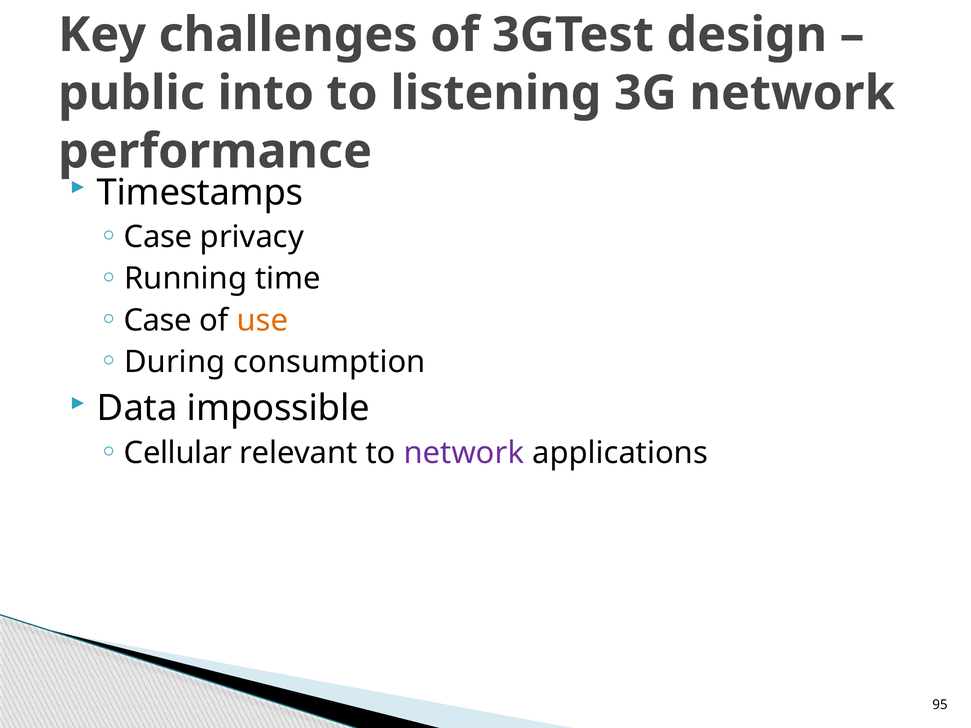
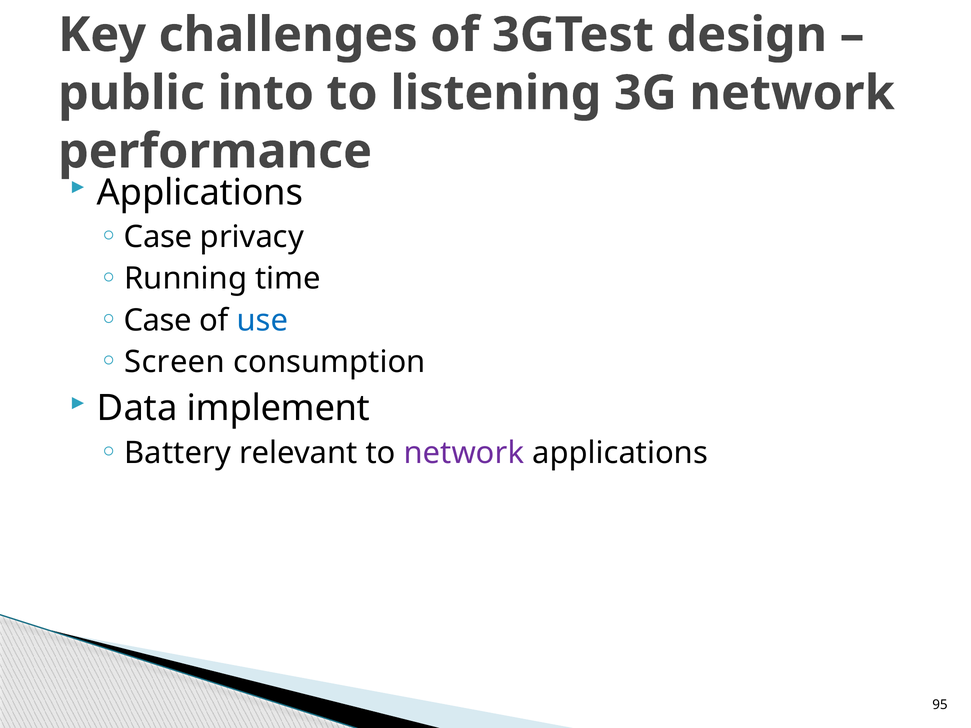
Timestamps: Timestamps -> Applications (200, 193)
use colour: orange -> blue (262, 320)
During: During -> Screen (175, 362)
impossible: impossible -> implement (279, 408)
Cellular: Cellular -> Battery (178, 453)
